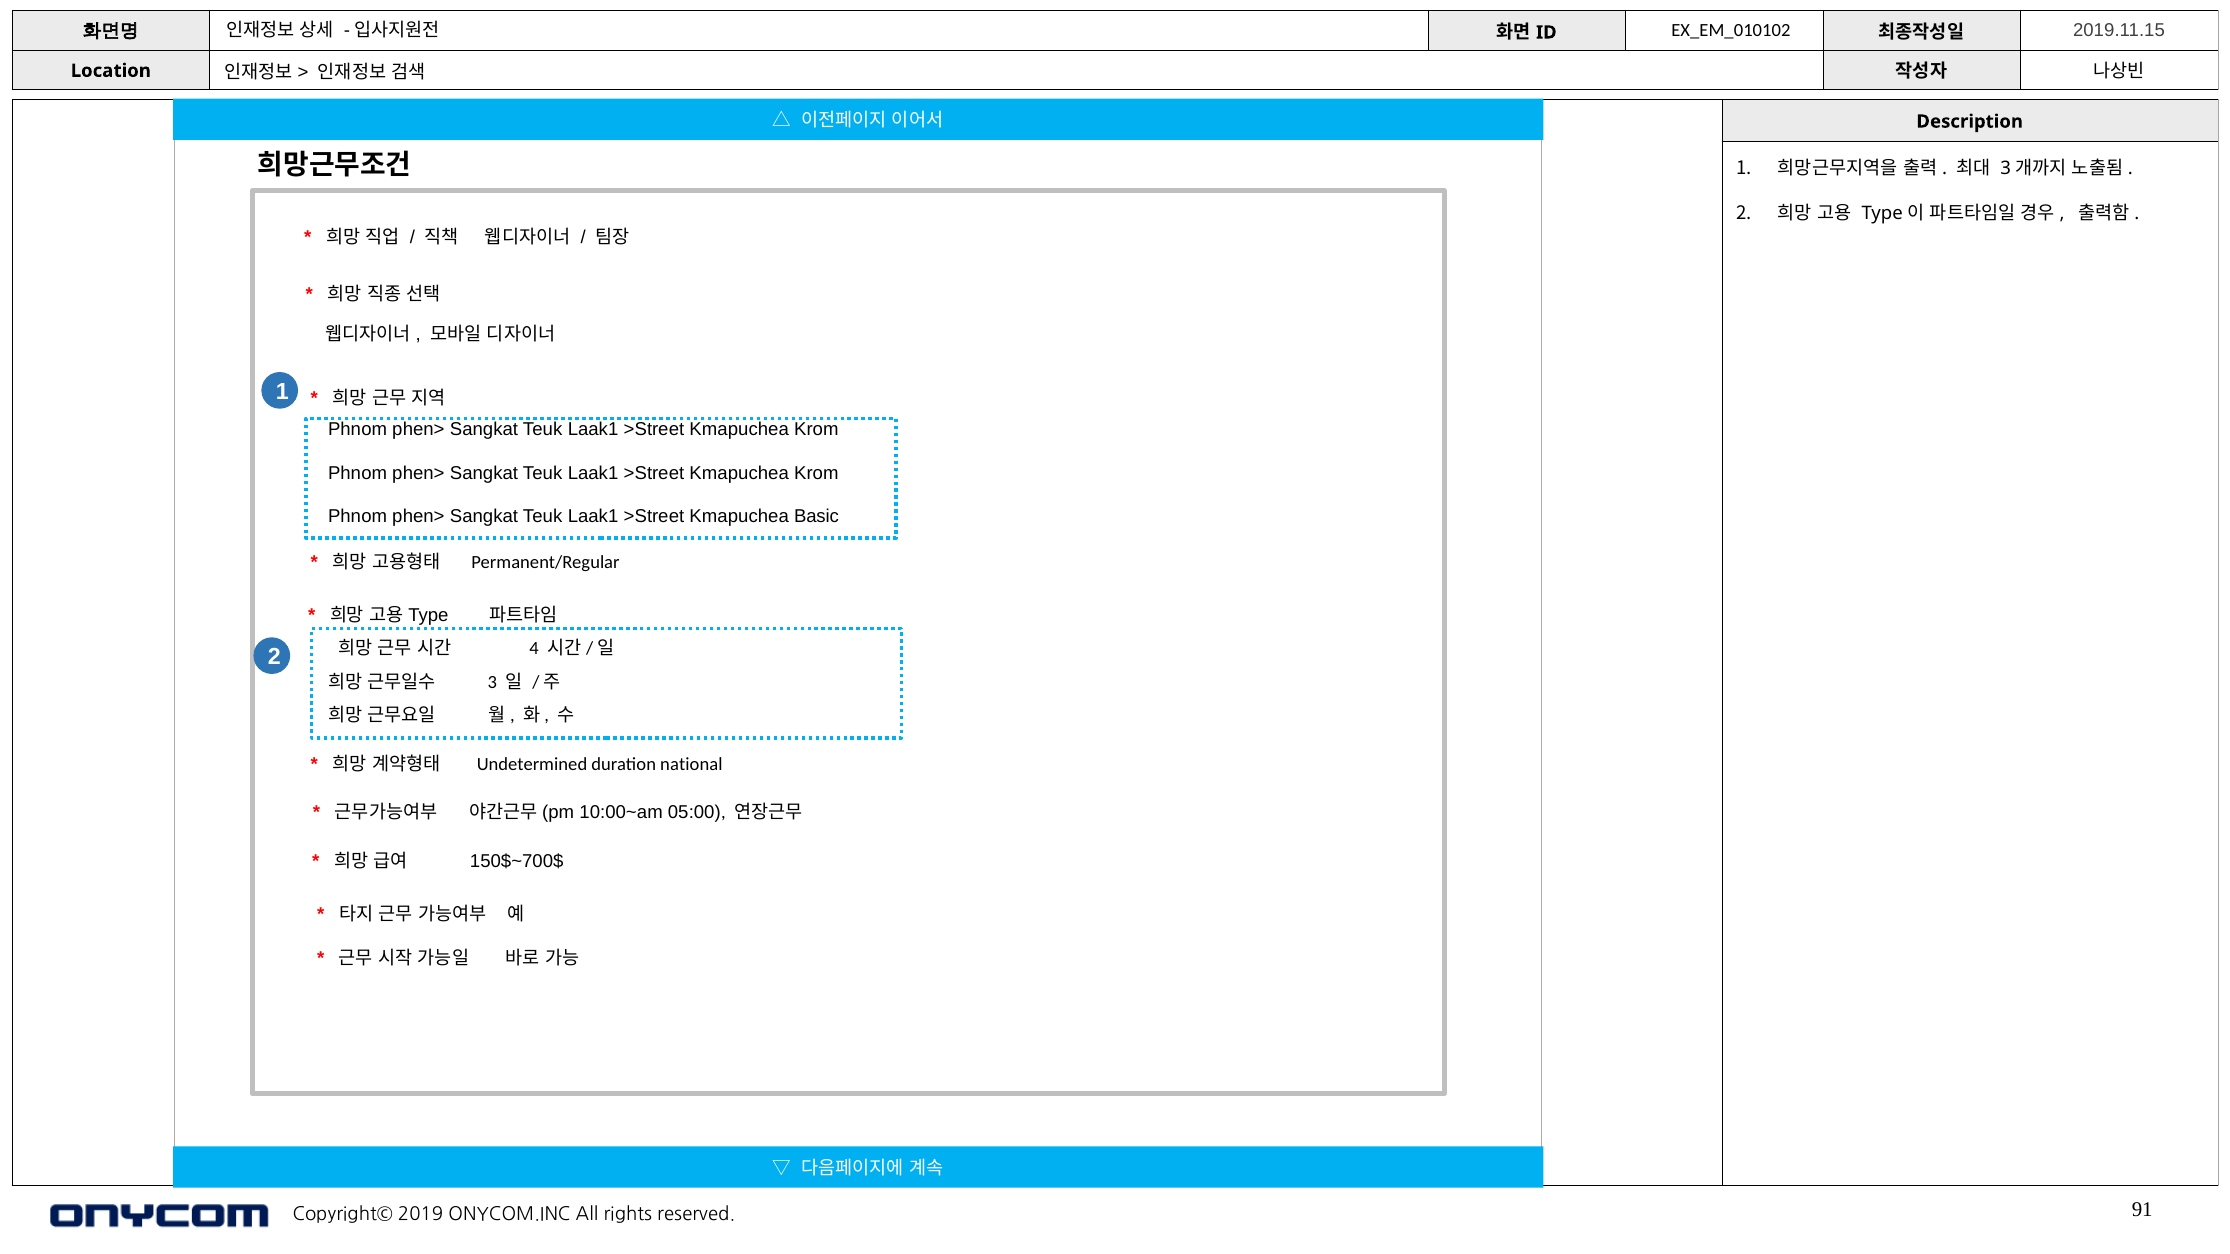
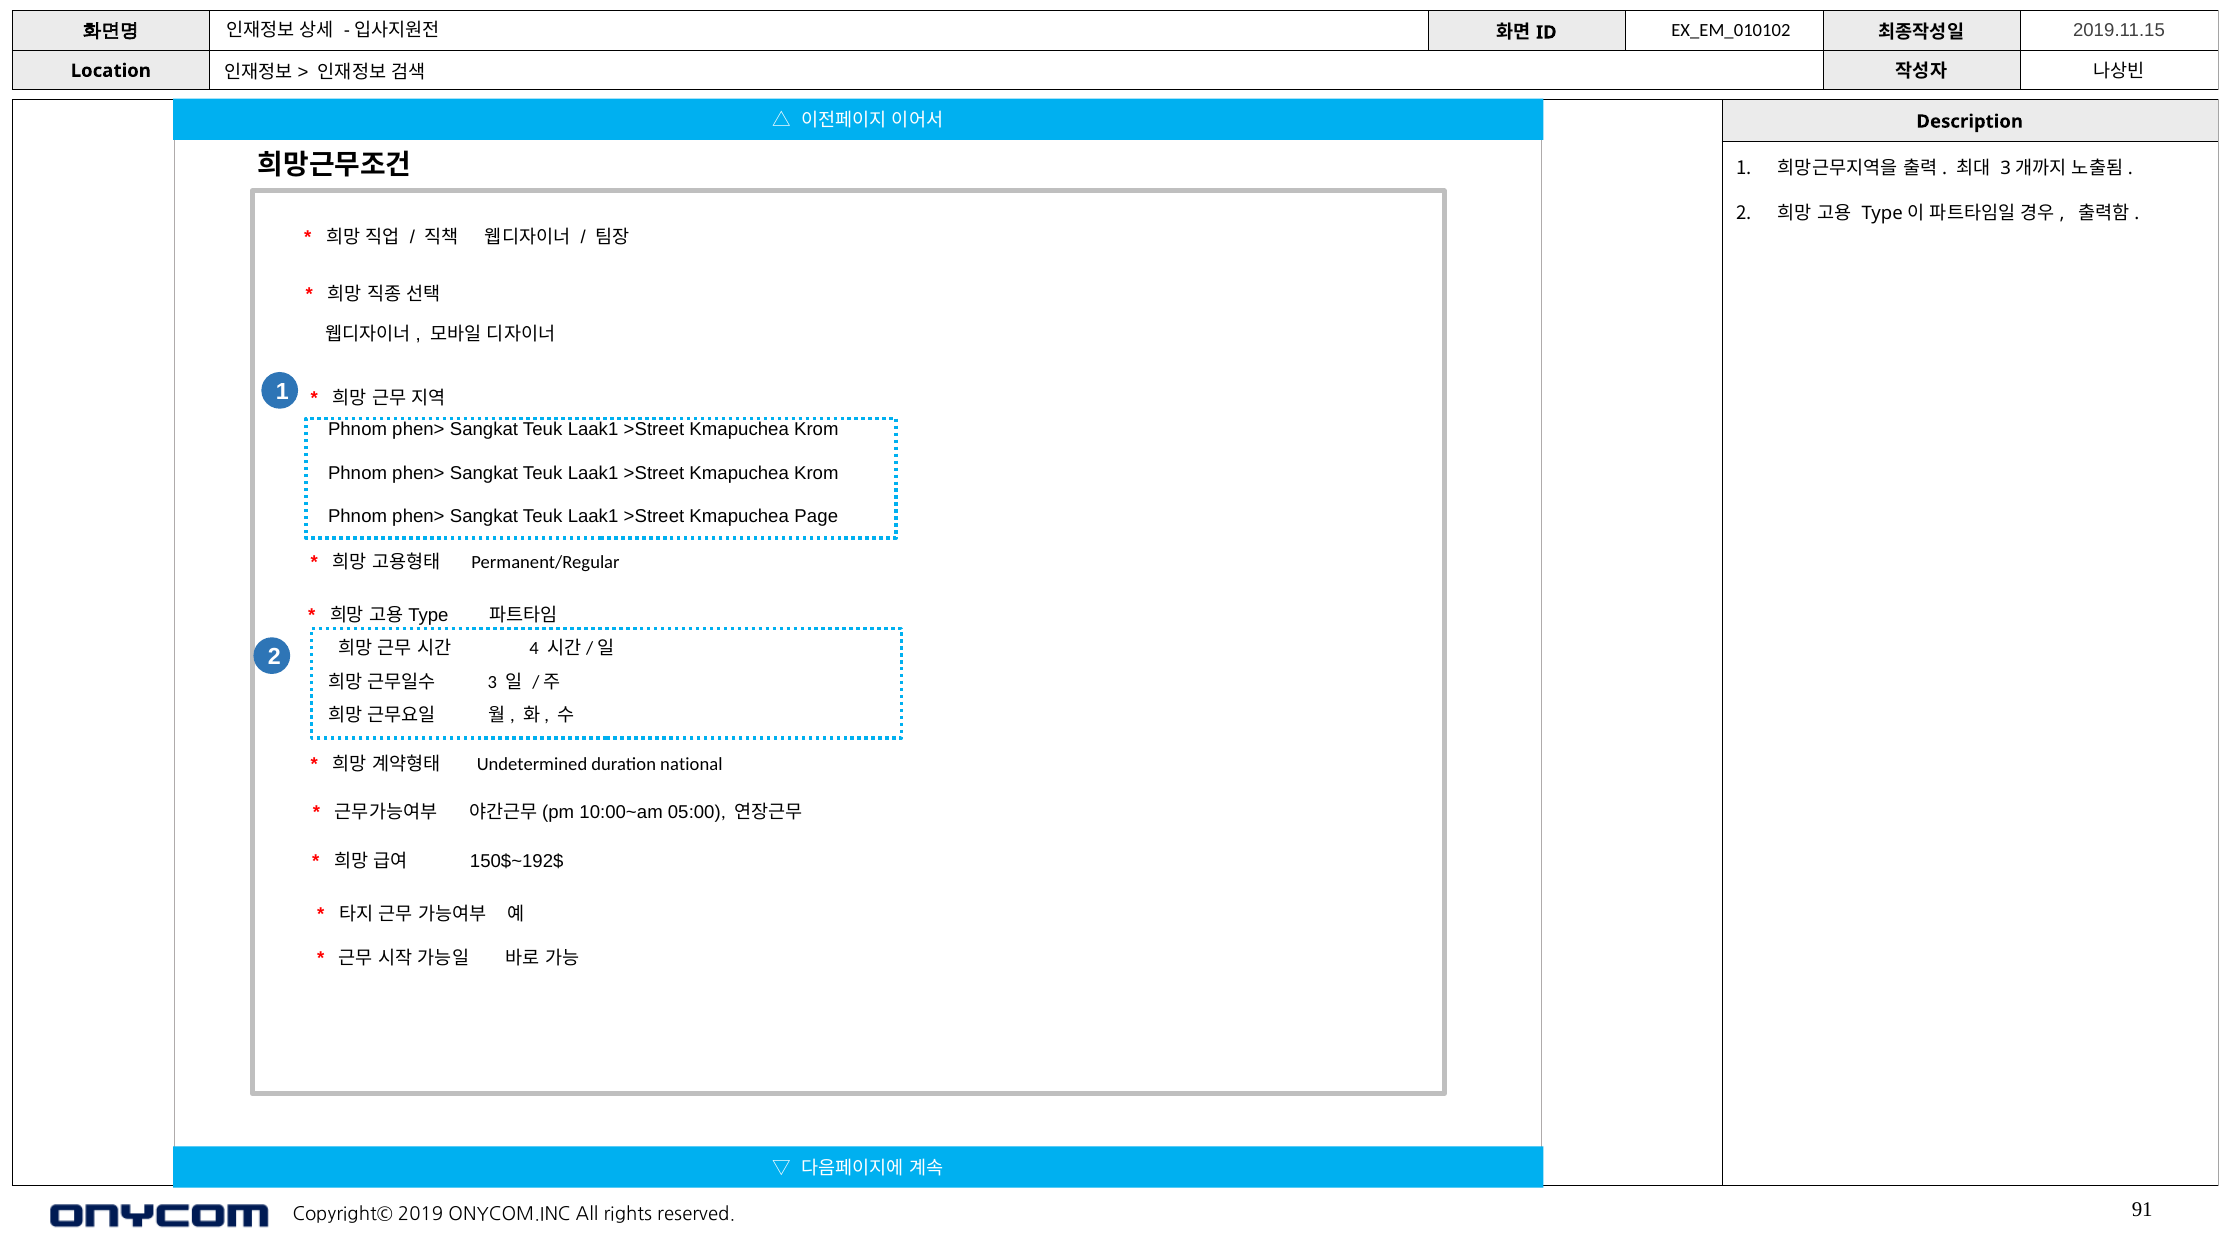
Basic: Basic -> Page (816, 517)
150$~700$: 150$~700$ -> 150$~192$ (517, 861)
